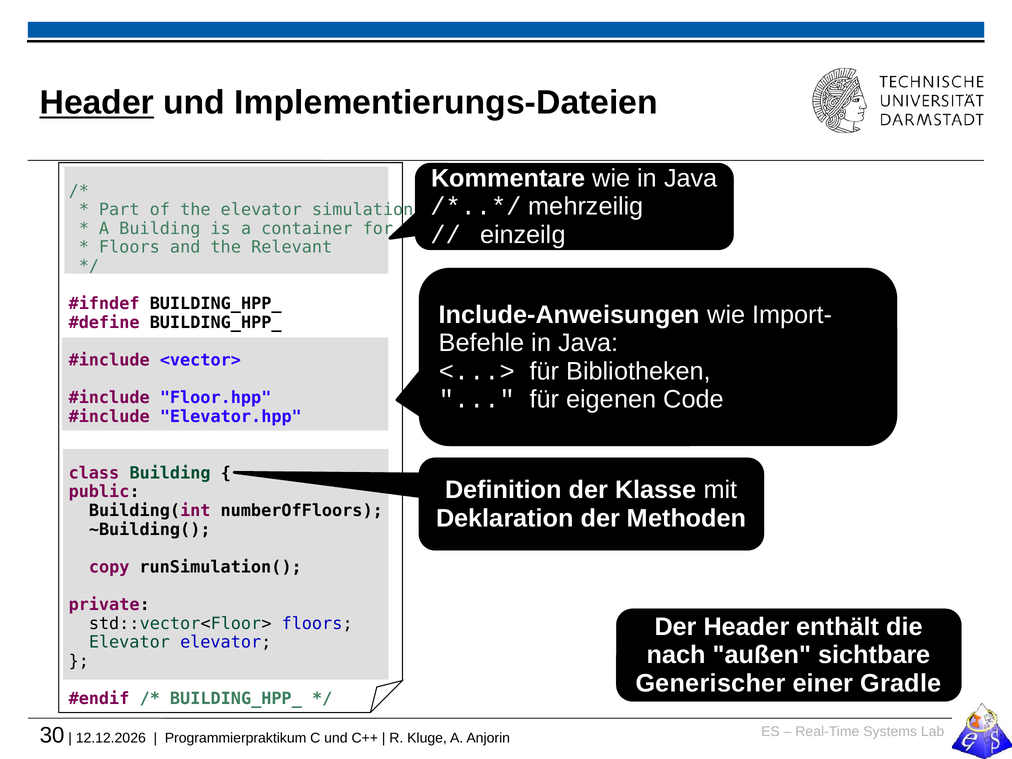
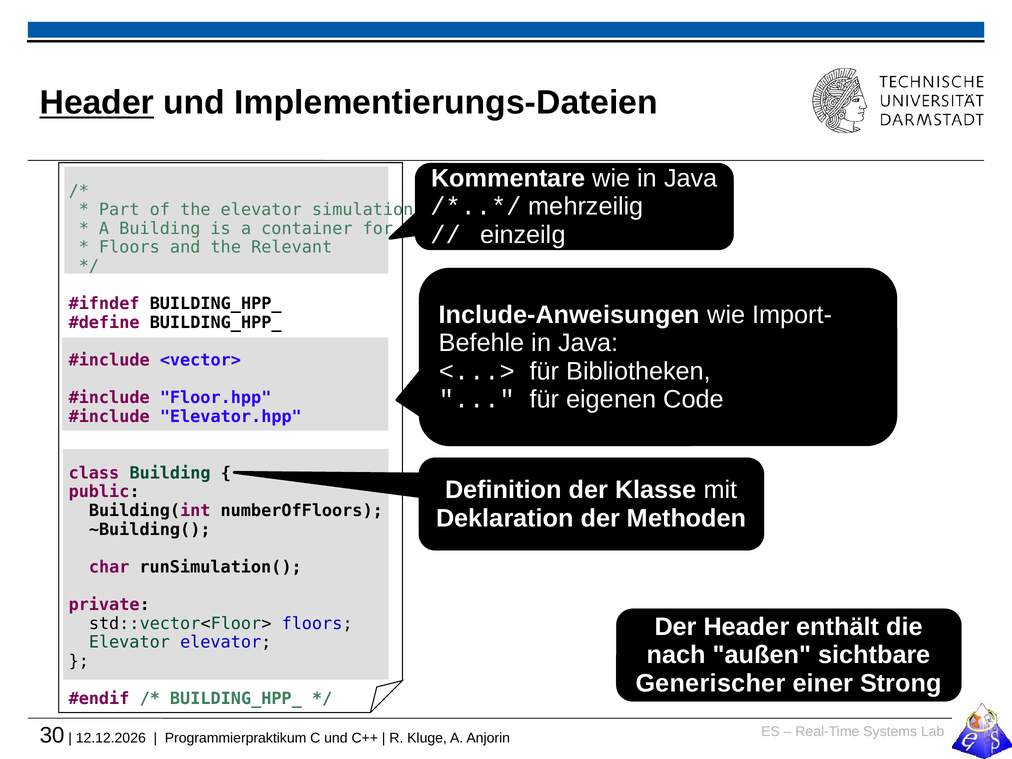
copy: copy -> char (109, 567)
Gradle: Gradle -> Strong (901, 683)
